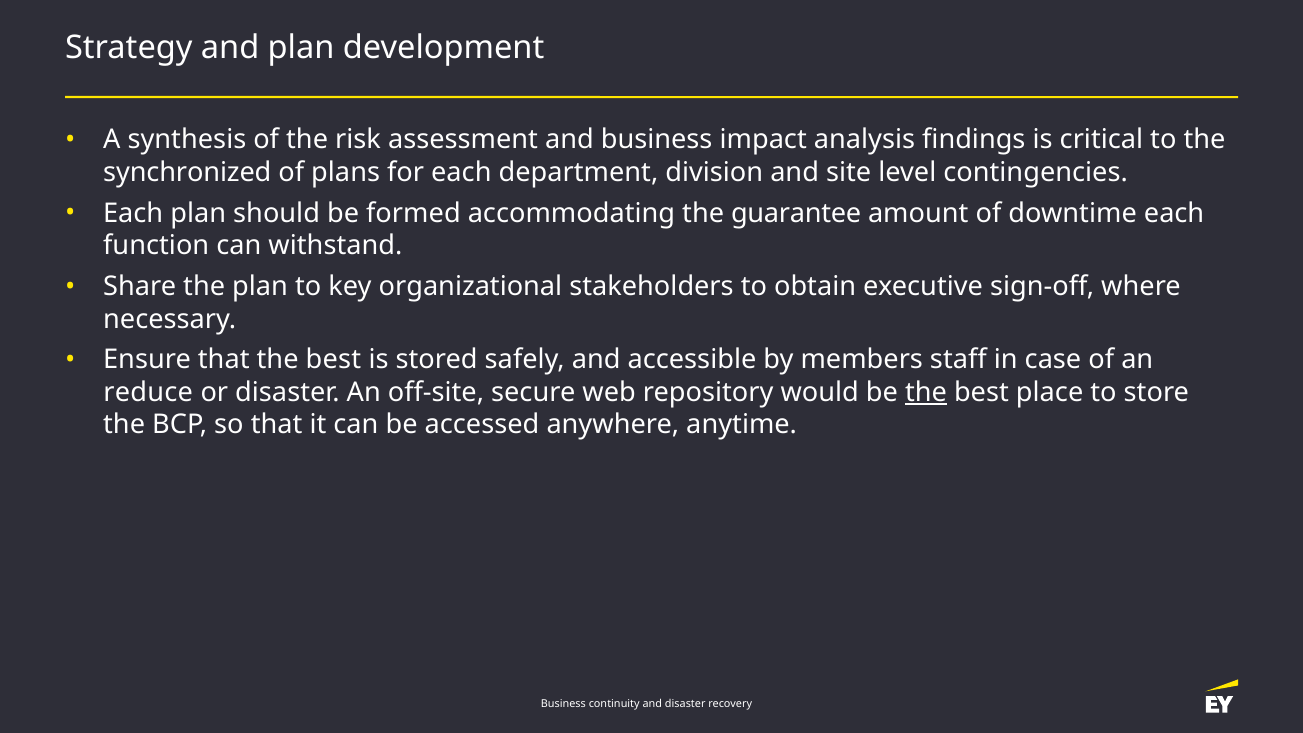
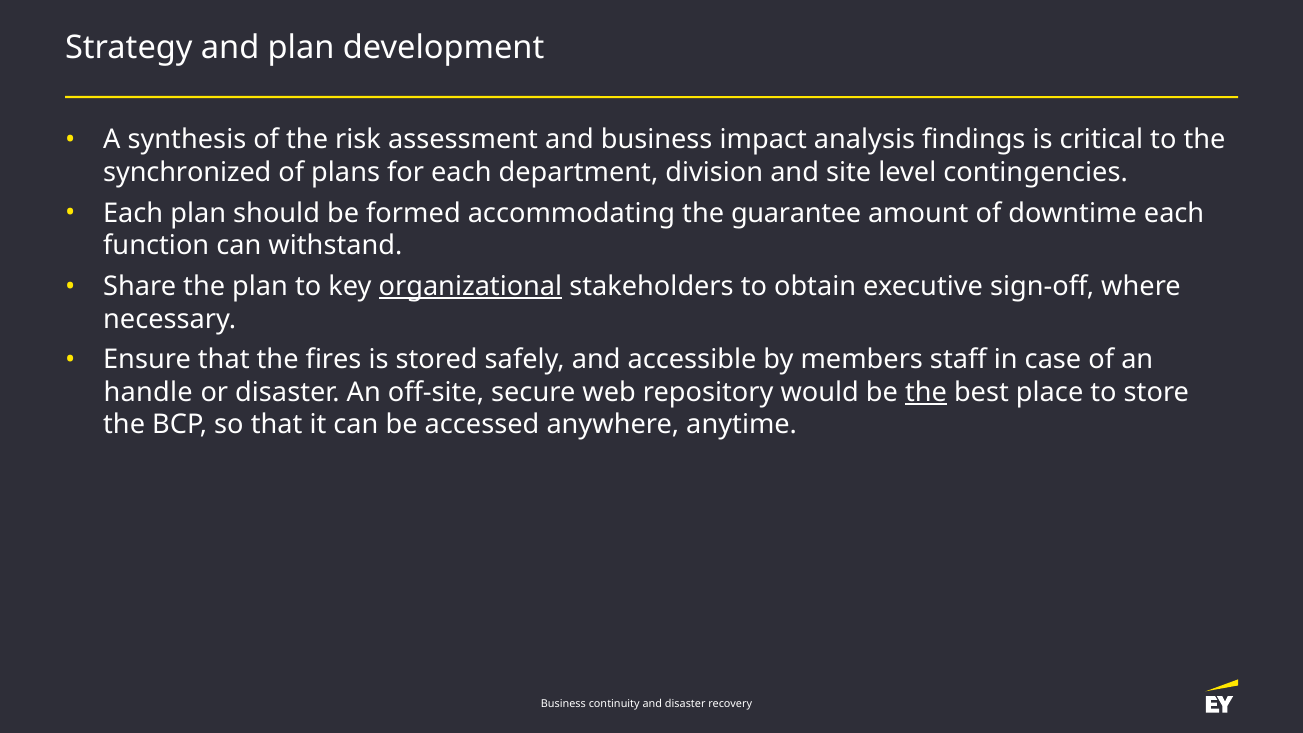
organizational underline: none -> present (470, 286)
that the best: best -> fires (334, 360)
reduce: reduce -> handle (148, 392)
